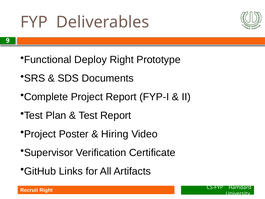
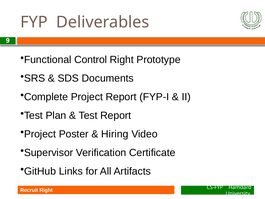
Deploy: Deploy -> Control (91, 60)
